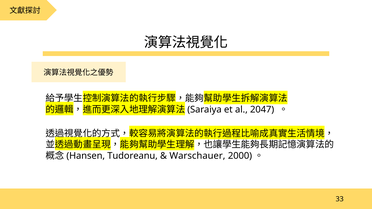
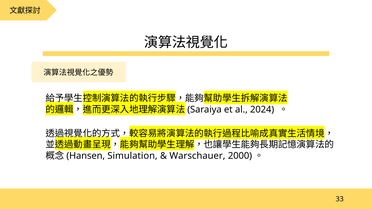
2047: 2047 -> 2024 (262, 110)
Tudoreanu: Tudoreanu -> Simulation (132, 156)
